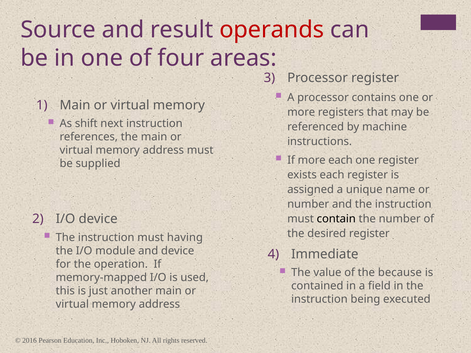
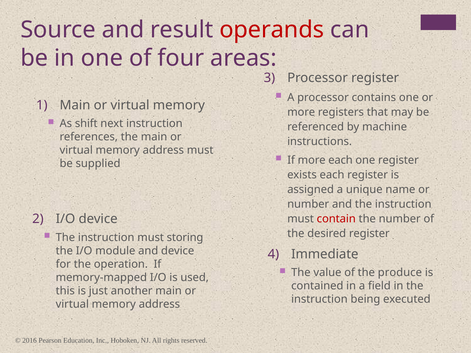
contain colour: black -> red (336, 219)
having: having -> storing (185, 238)
because: because -> produce (400, 273)
